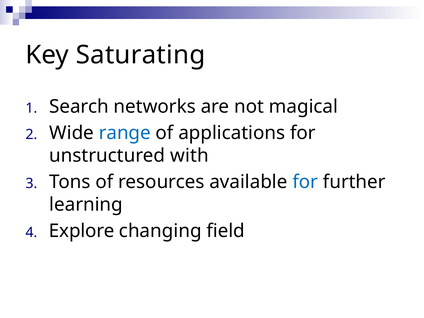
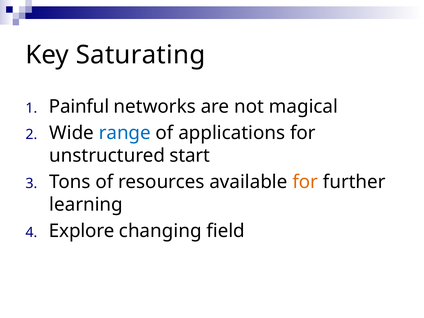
Search: Search -> Painful (79, 107)
with: with -> start (190, 156)
for colour: blue -> orange (305, 182)
